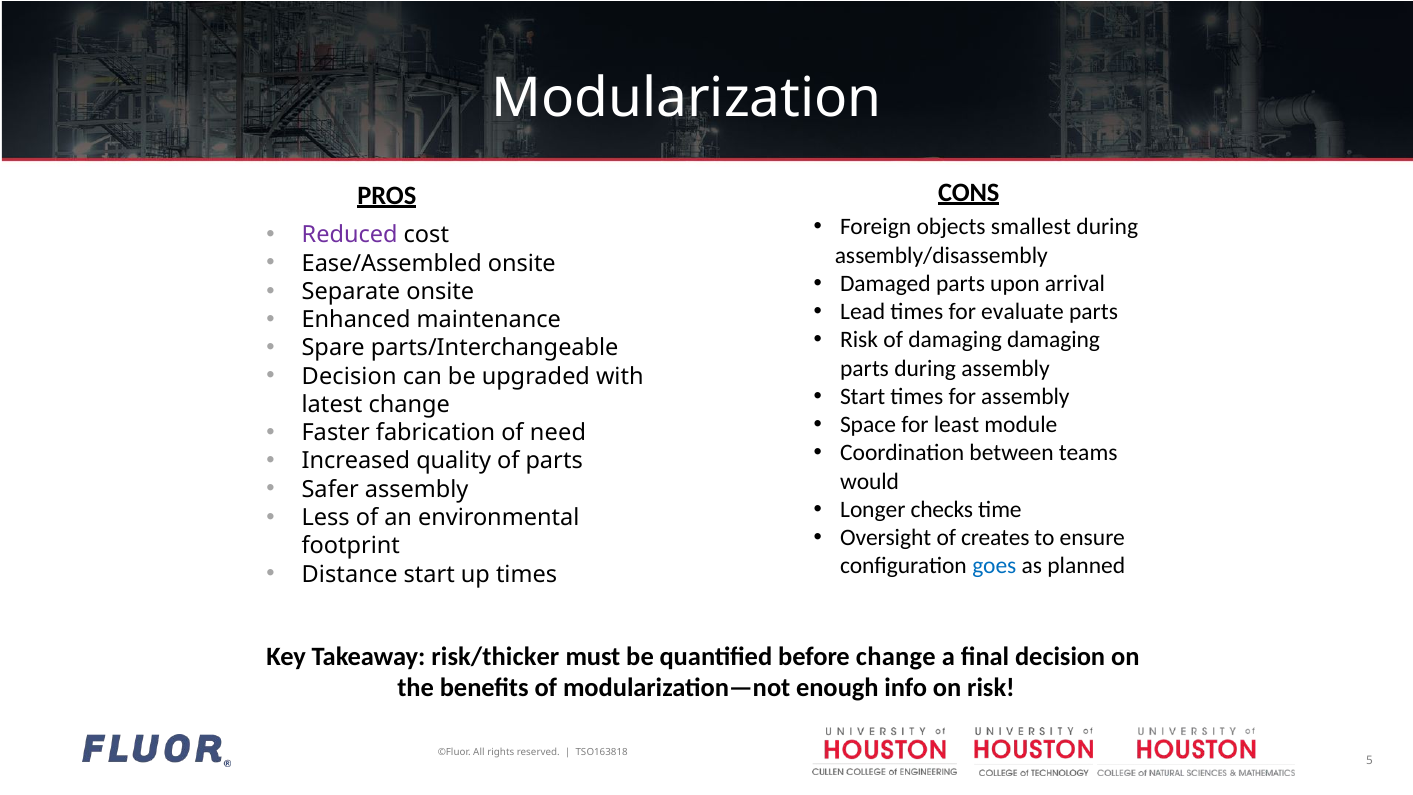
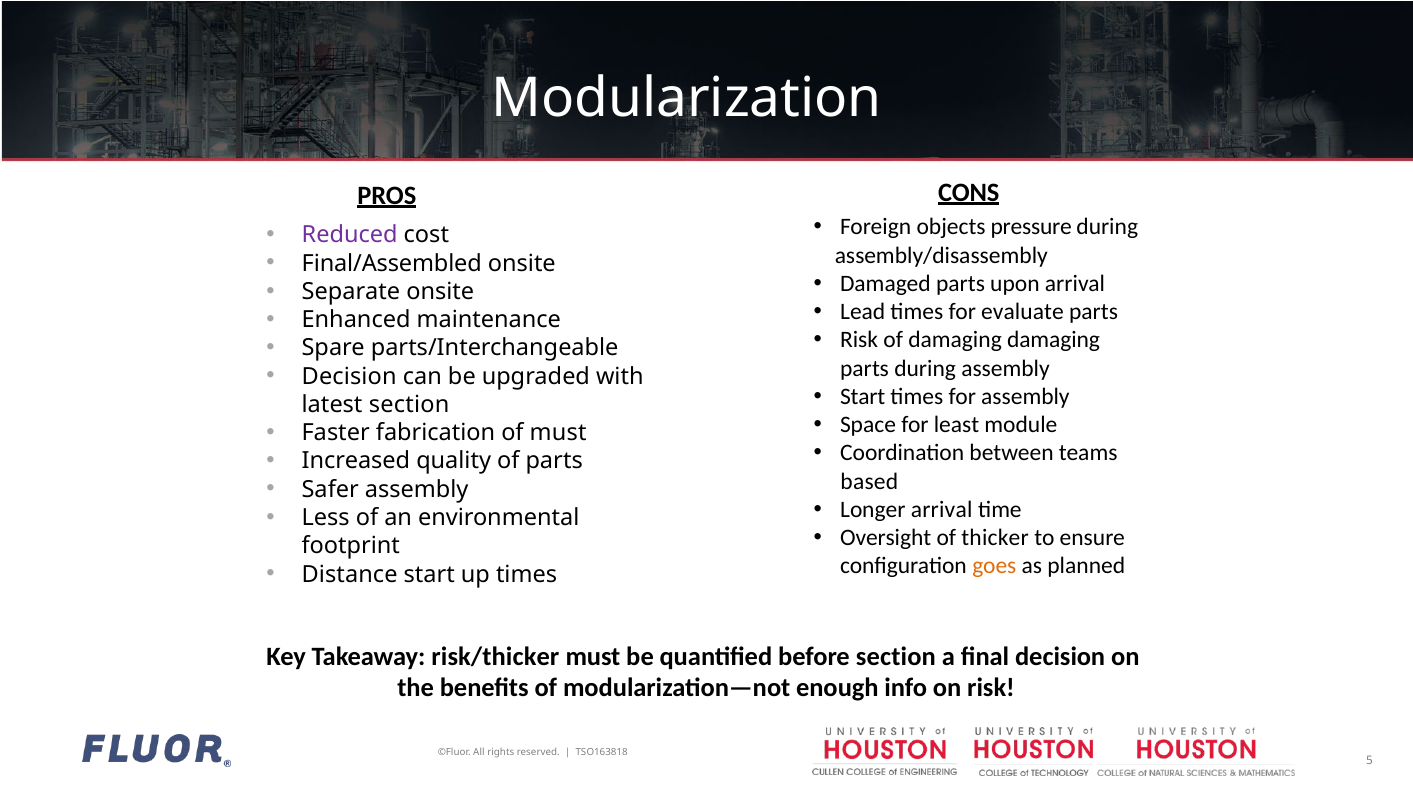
smallest: smallest -> pressure (1031, 227)
Ease/Assembled: Ease/Assembled -> Final/Assembled (392, 263)
latest change: change -> section (409, 405)
of need: need -> must (558, 433)
would: would -> based (869, 481)
Longer checks: checks -> arrival (942, 510)
creates: creates -> thicker (995, 538)
goes colour: blue -> orange (994, 566)
before change: change -> section (896, 656)
